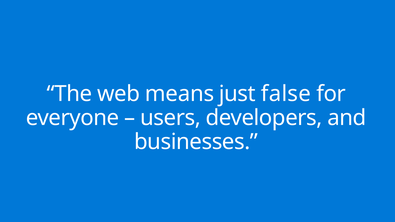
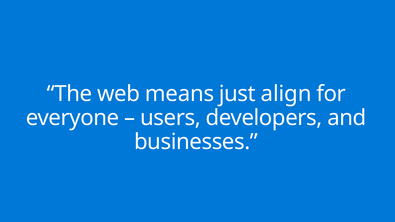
false: false -> align (286, 94)
